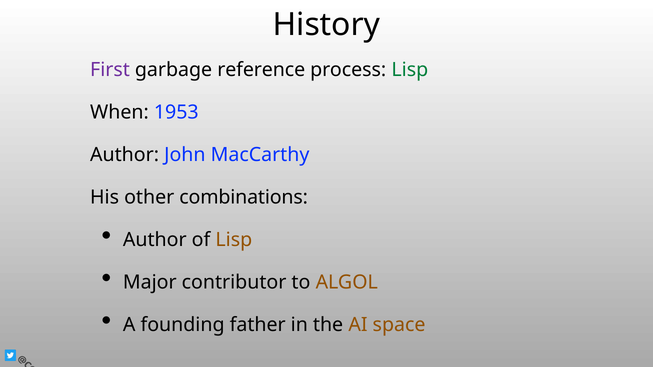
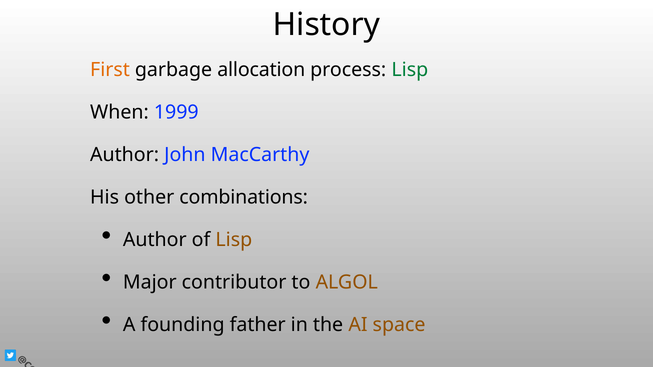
First colour: purple -> orange (110, 70)
reference: reference -> allocation (261, 70)
1953: 1953 -> 1999 (176, 112)
